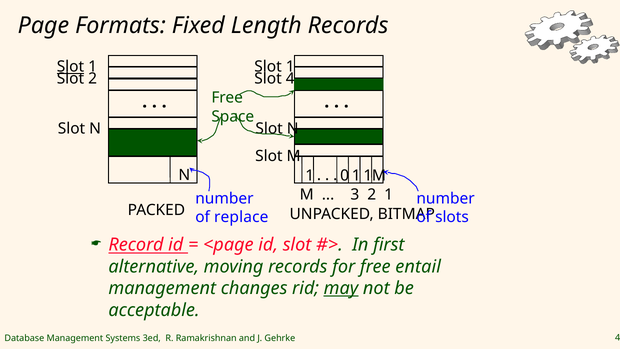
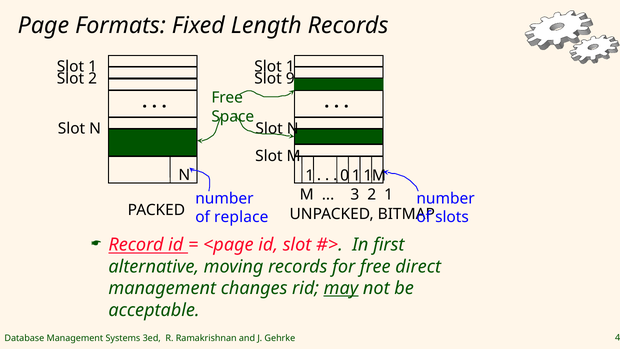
Slot underline: present -> none (70, 67)
4: 4 -> 9 (290, 78)
entail: entail -> direct (418, 266)
